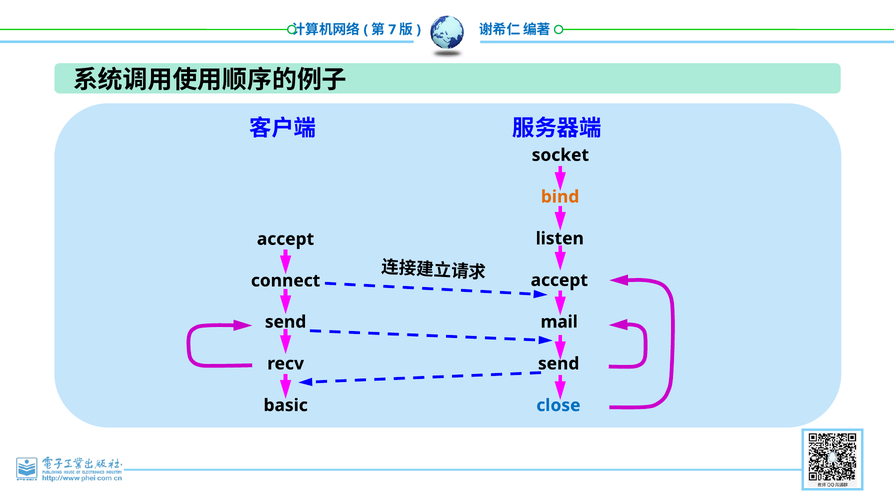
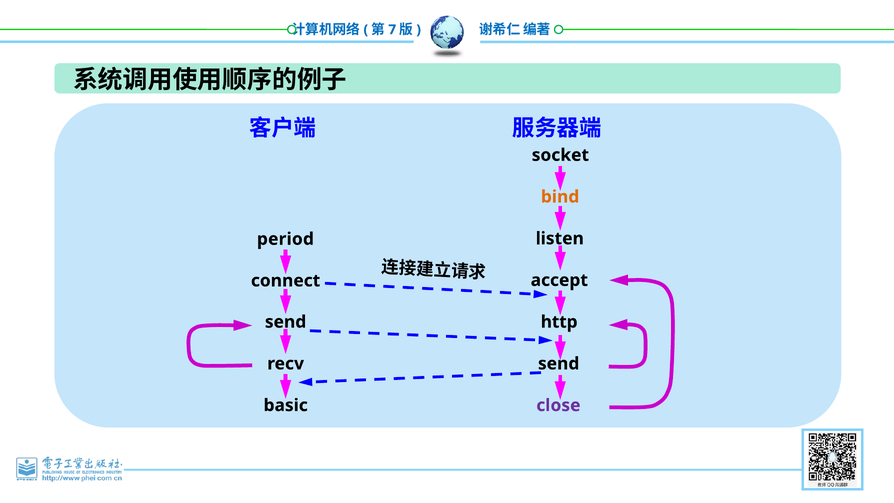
accept: accept -> period (285, 239)
mail: mail -> http (559, 322)
close colour: blue -> purple (558, 405)
